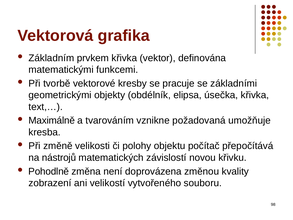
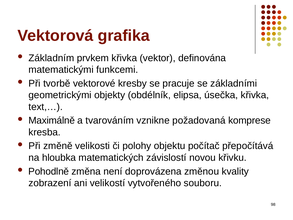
umožňuje: umožňuje -> komprese (250, 120)
nástrojů: nástrojů -> hloubka (59, 158)
